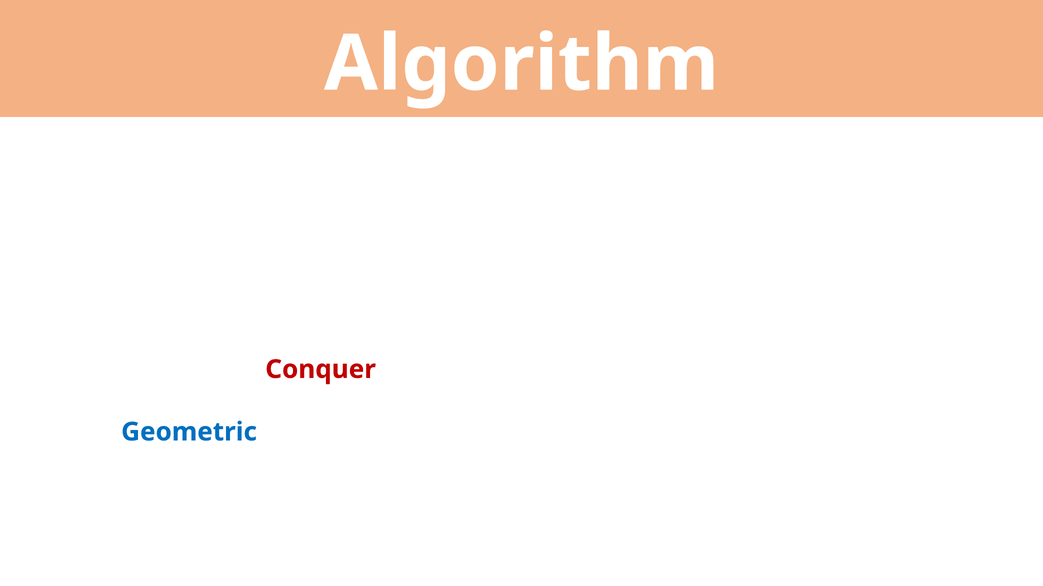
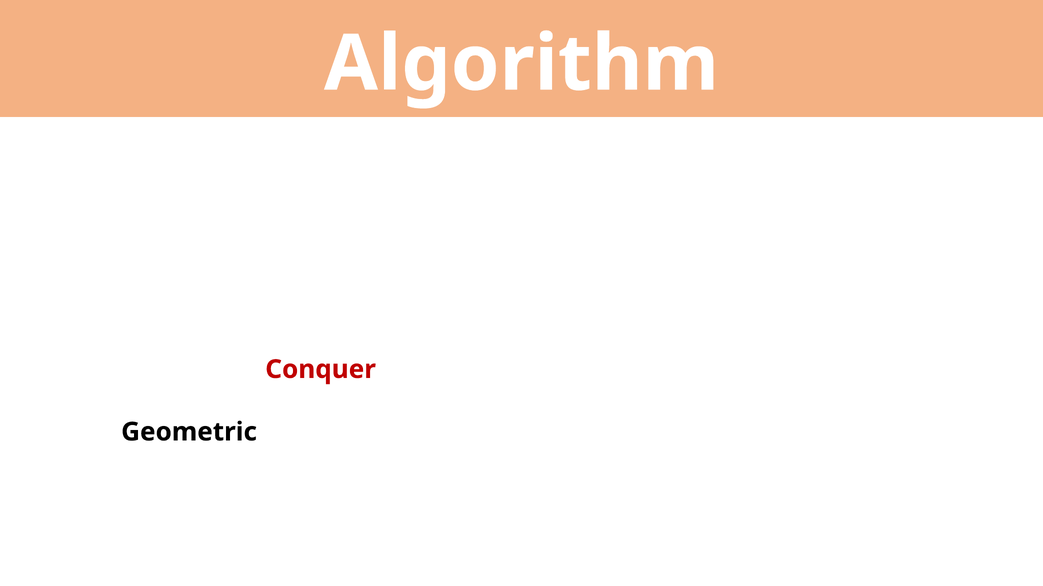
Geometric colour: blue -> black (189, 432)
